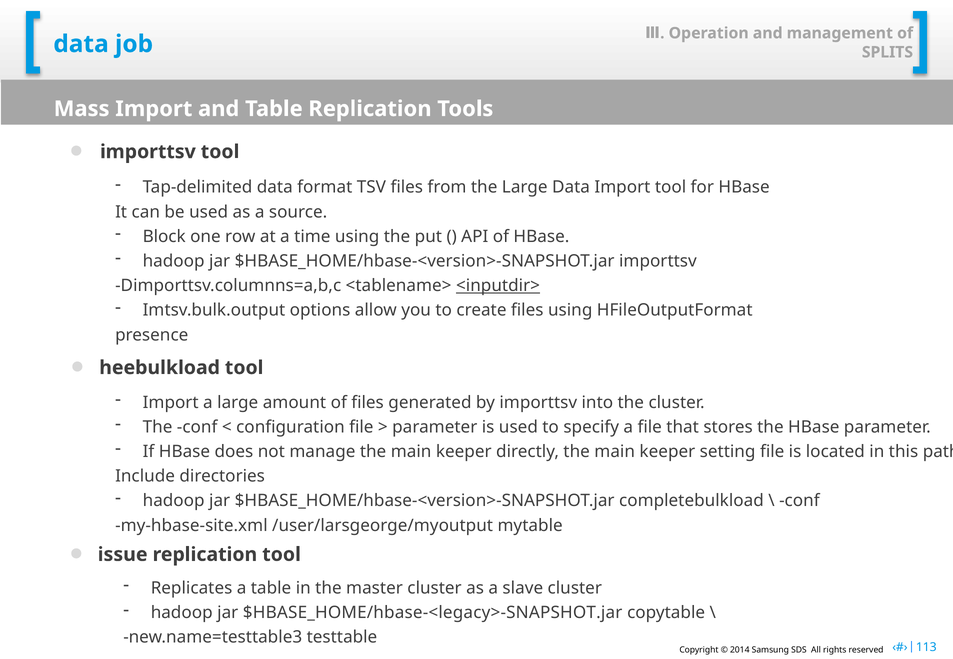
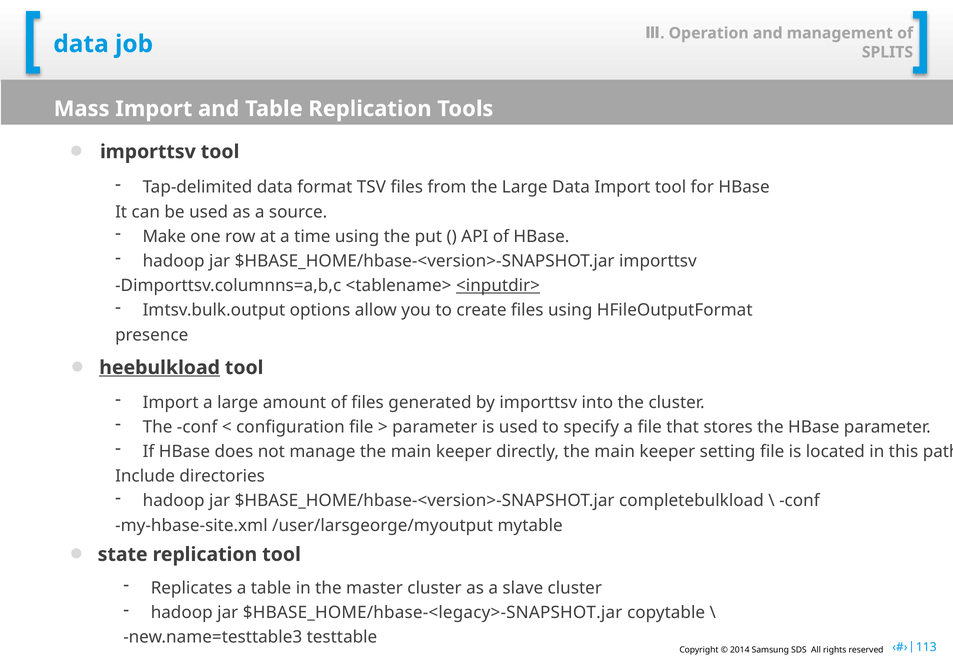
Block: Block -> Make (164, 237)
heebulkload underline: none -> present (160, 368)
issue: issue -> state (123, 555)
